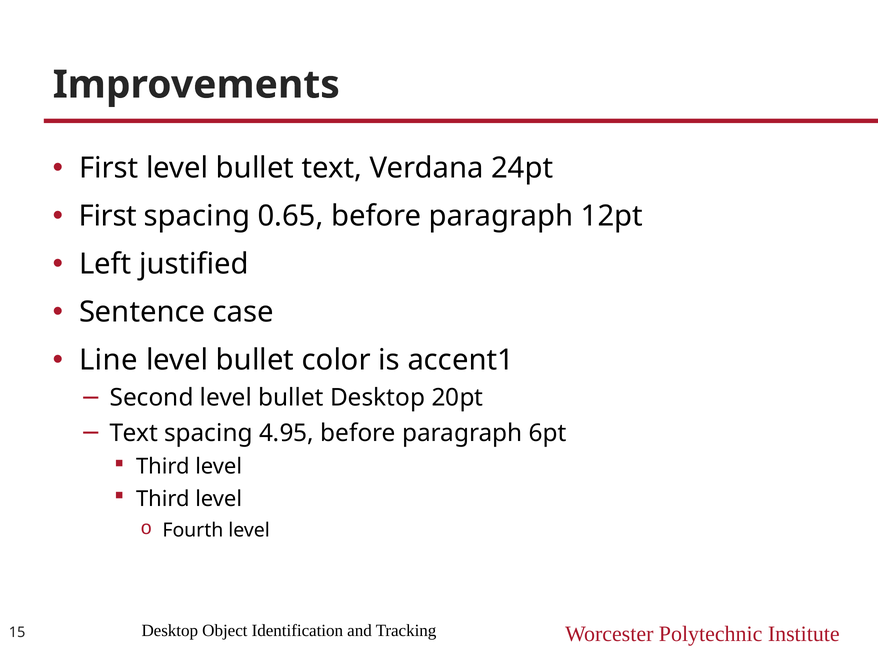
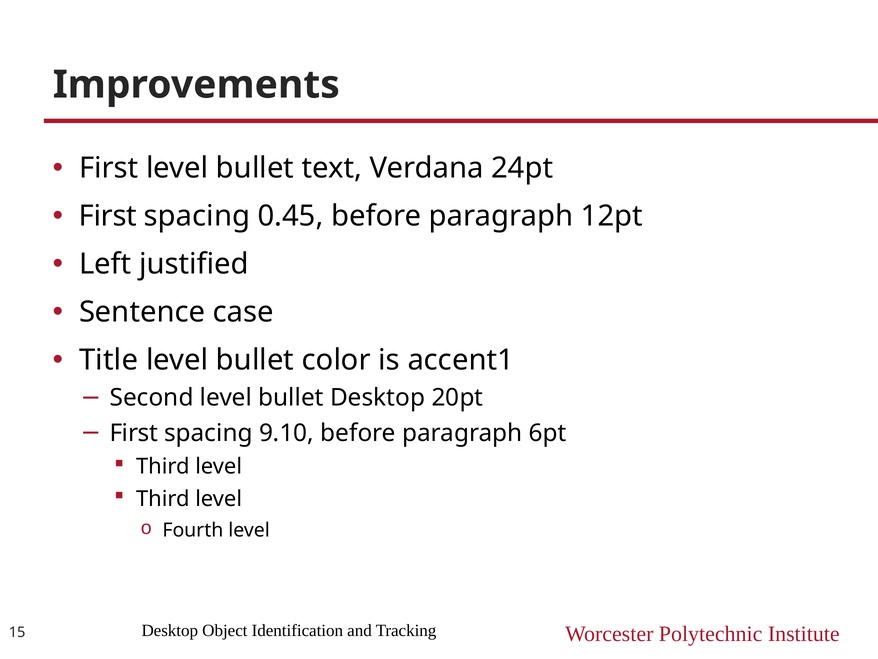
0.65: 0.65 -> 0.45 (291, 216)
Line: Line -> Title (109, 360)
Text: Text -> First (134, 433)
4.95: 4.95 -> 9.10 (286, 433)
